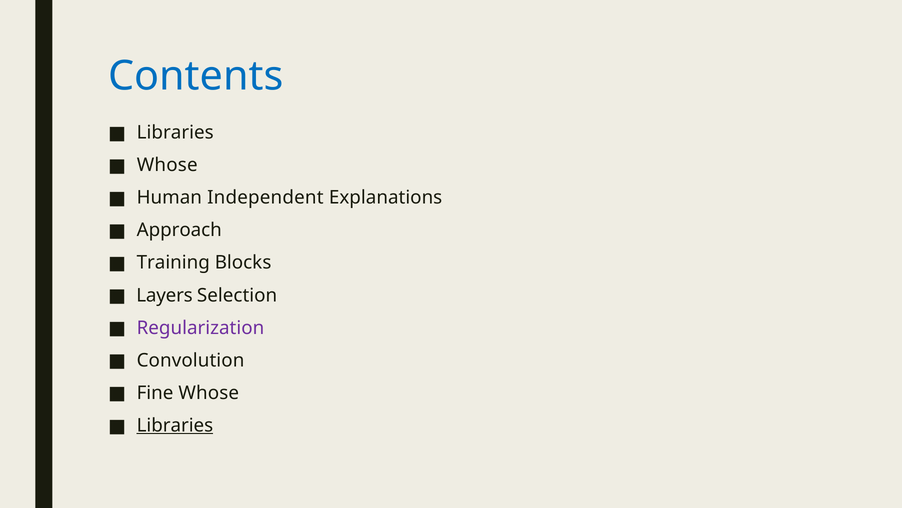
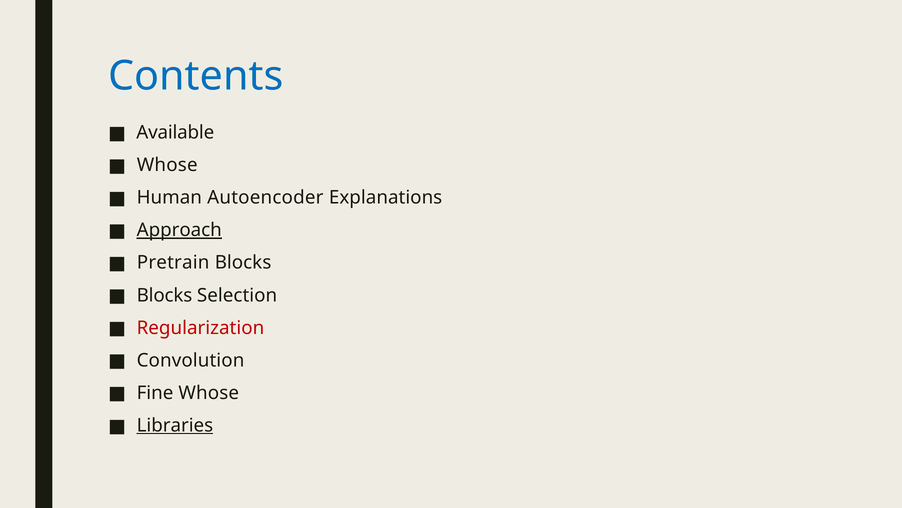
Libraries: Libraries -> Available (175, 132)
Independent: Independent -> Autoencoder (265, 197)
Approach underline: none -> present (179, 230)
Training: Training -> Pretrain (173, 262)
Layers: Layers -> Blocks (164, 295)
Regularization colour: purple -> red (200, 327)
